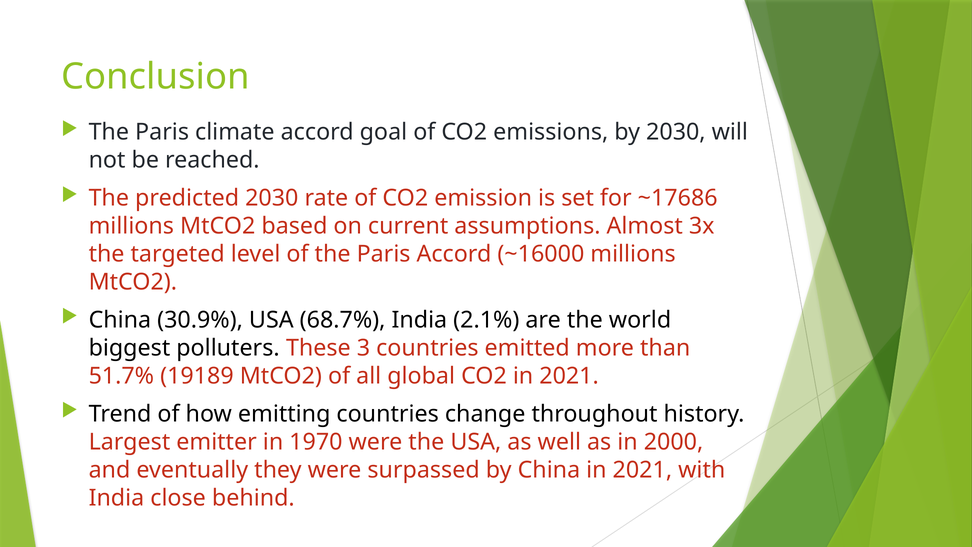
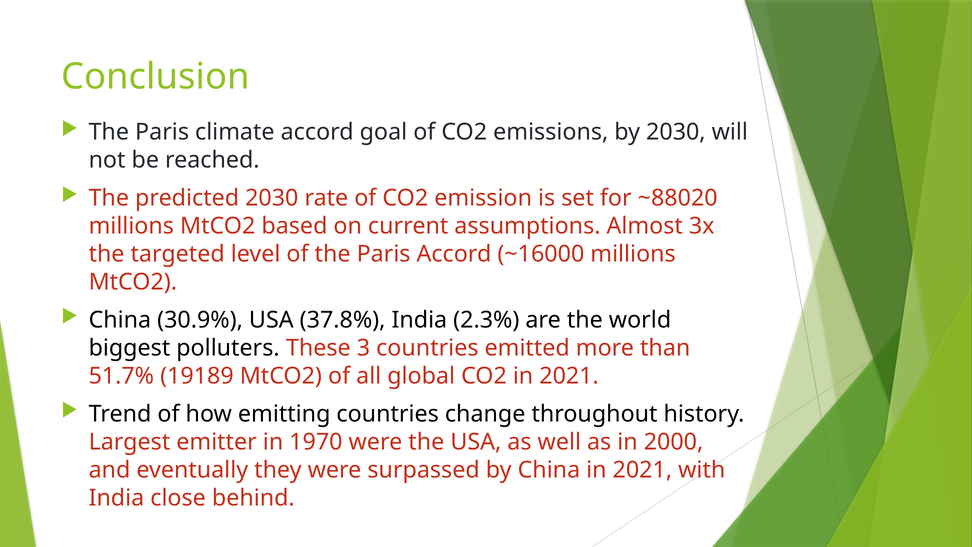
~17686: ~17686 -> ~88020 (678, 198)
68.7%: 68.7% -> 37.8% (343, 320)
2.1%: 2.1% -> 2.3% (486, 320)
